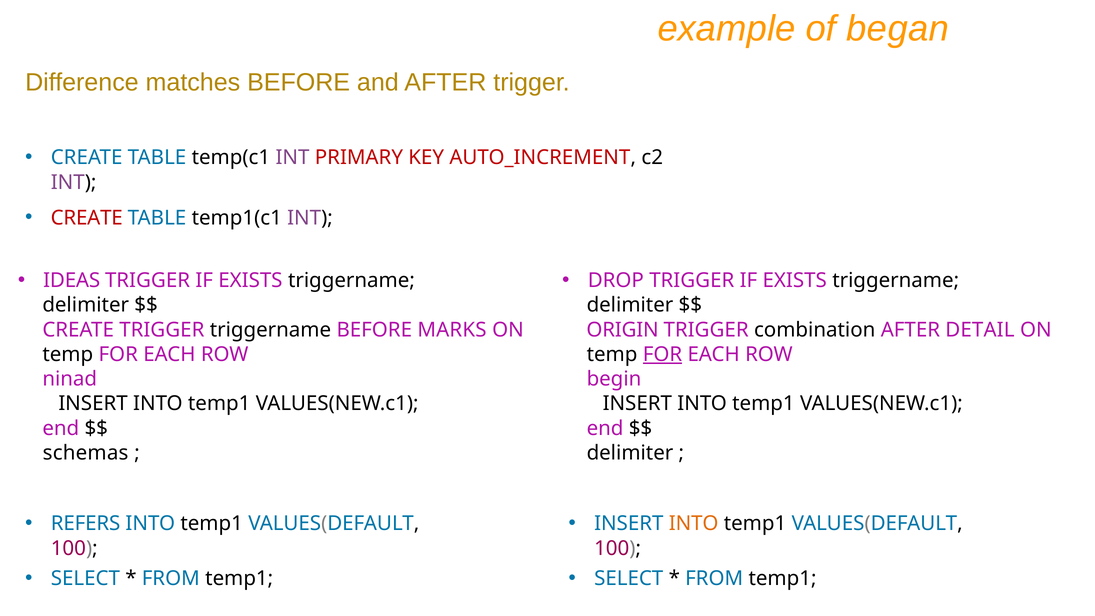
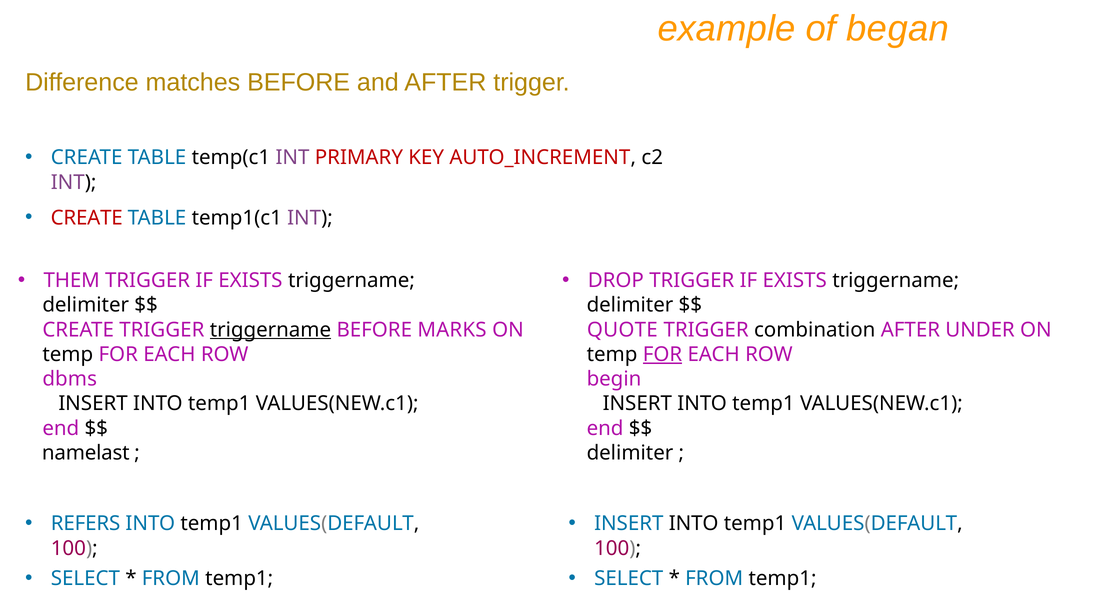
IDEAS: IDEAS -> THEM (72, 280)
triggername underline: none -> present (270, 330)
ORIGIN: ORIGIN -> QUOTE (622, 330)
DETAIL: DETAIL -> UNDER (980, 330)
ninad: ninad -> dbms (70, 379)
schemas: schemas -> namelast (86, 453)
INTO colour: orange -> black (694, 524)
